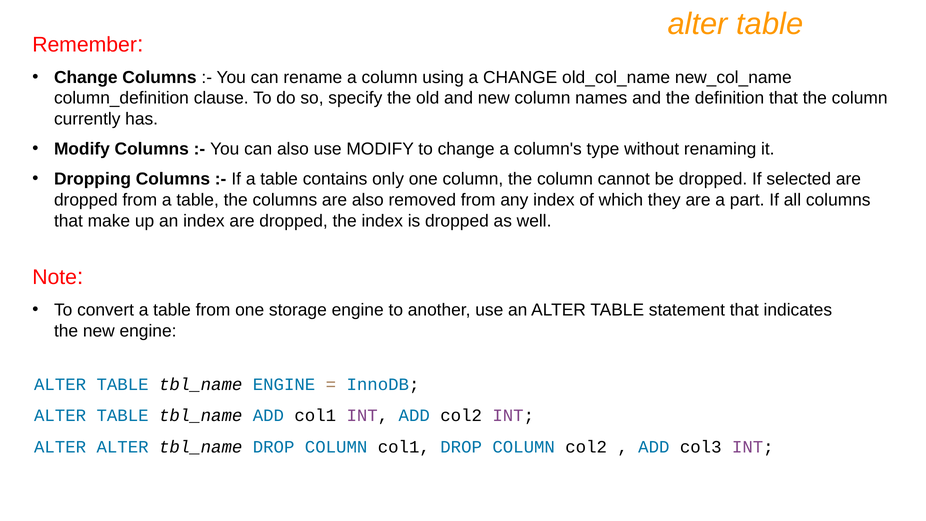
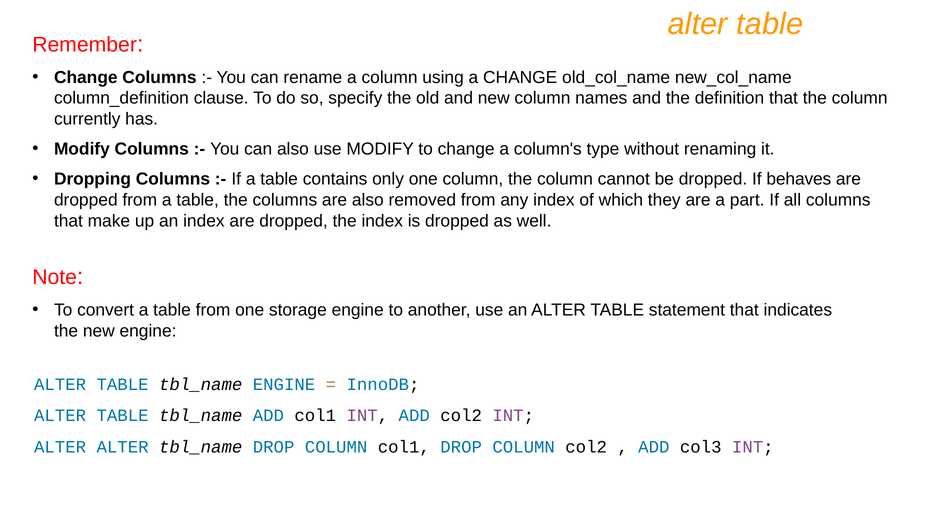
selected: selected -> behaves (799, 179)
